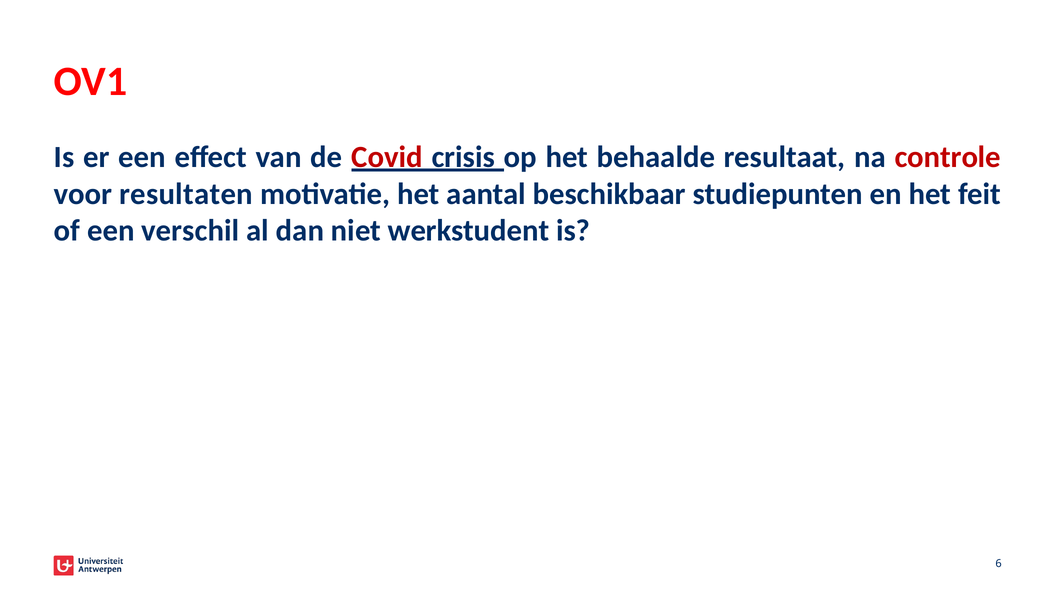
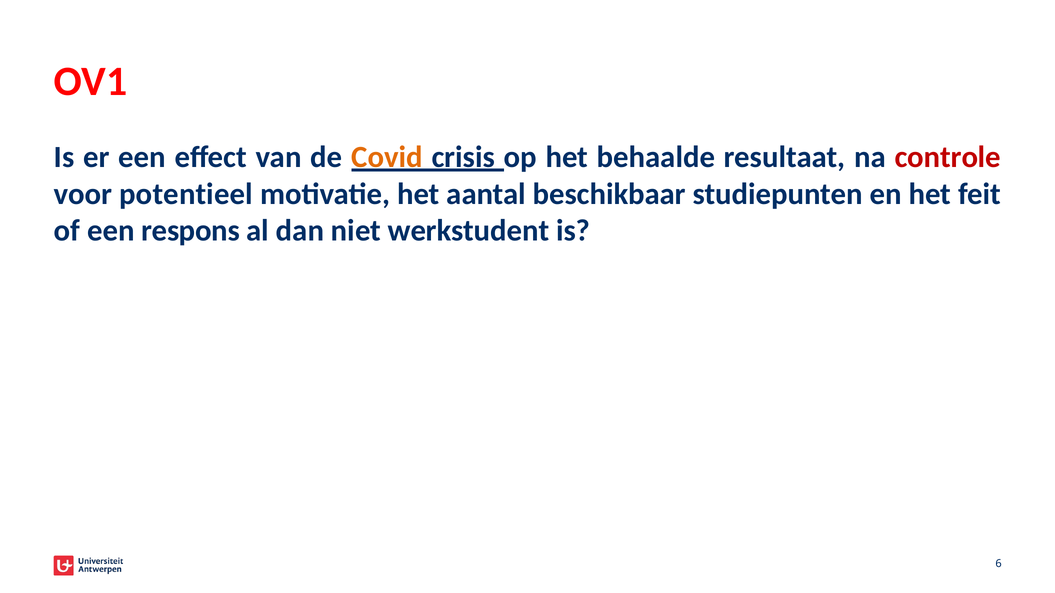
Covid colour: red -> orange (387, 157)
resultaten: resultaten -> potentieel (186, 194)
verschil: verschil -> respons (191, 231)
